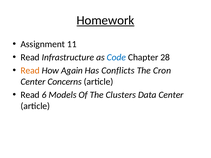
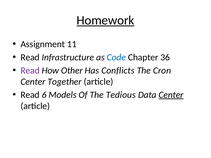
28: 28 -> 36 (165, 57)
Read colour: orange -> purple (30, 71)
Again: Again -> Other (72, 71)
Concerns: Concerns -> Together (65, 82)
Clusters: Clusters -> Tedious (121, 95)
Center underline: none -> present (171, 95)
